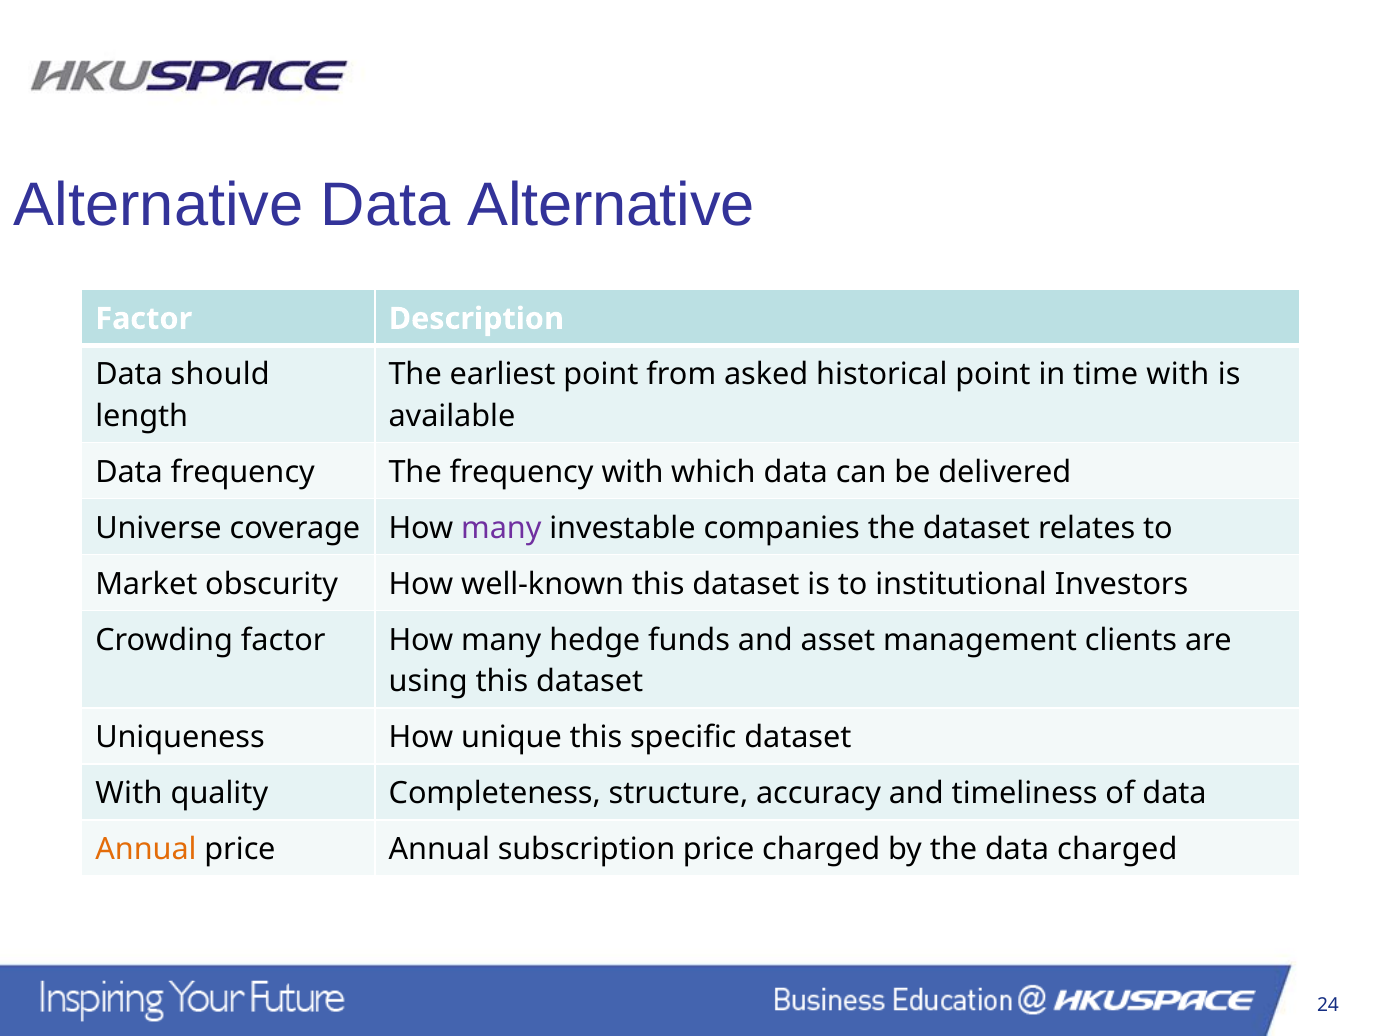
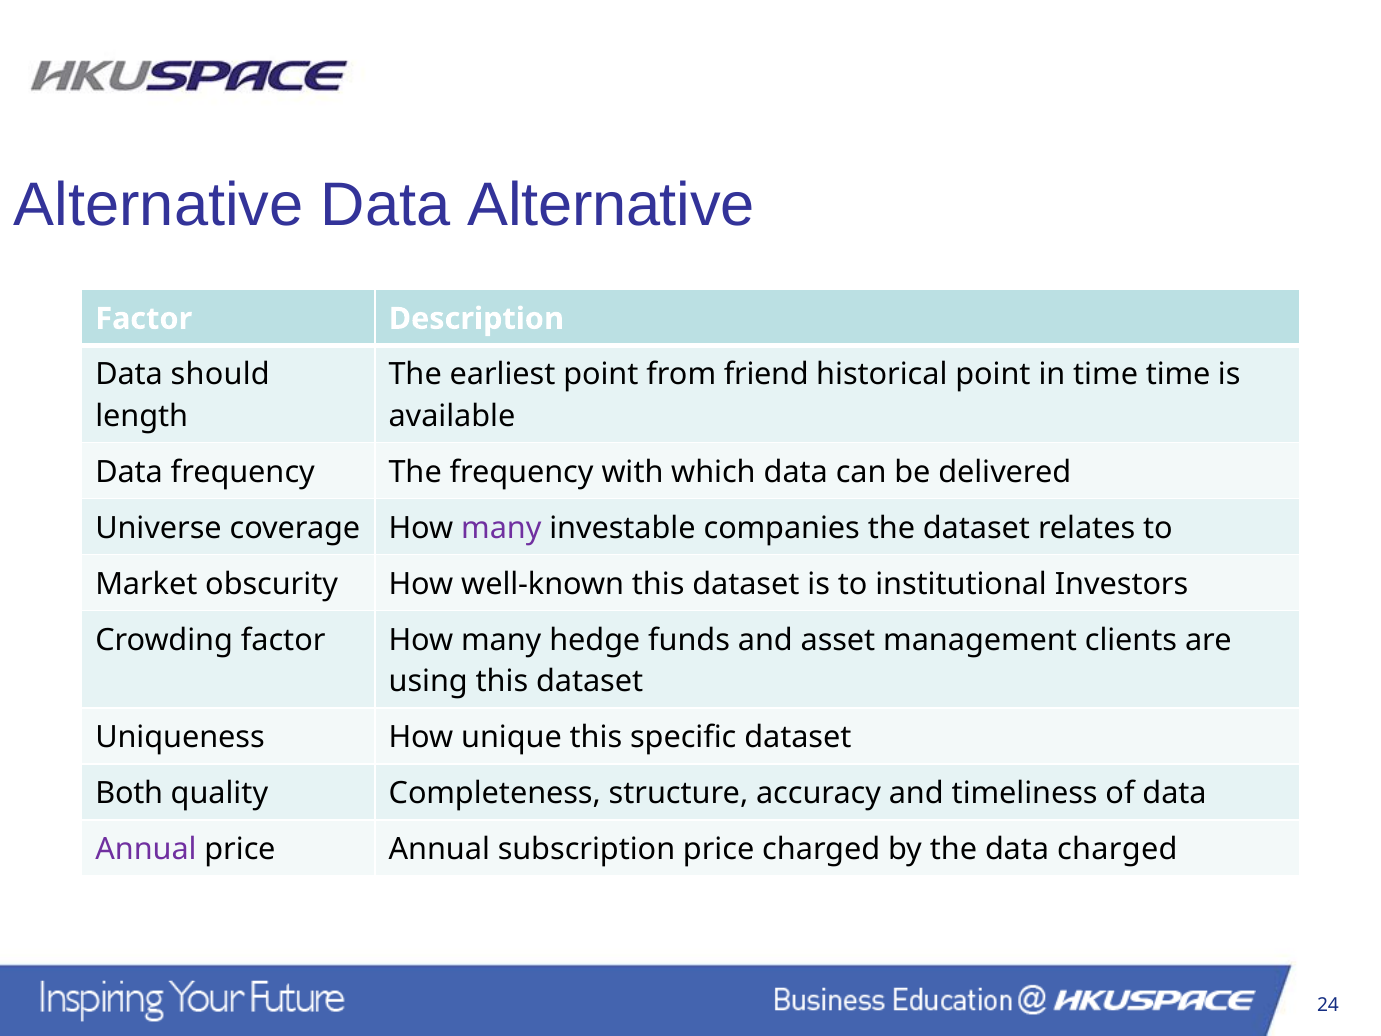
asked: asked -> friend (766, 375)
time with: with -> time (1178, 375)
With: With -> Both (129, 793)
Annual colour: orange -> purple (146, 849)
